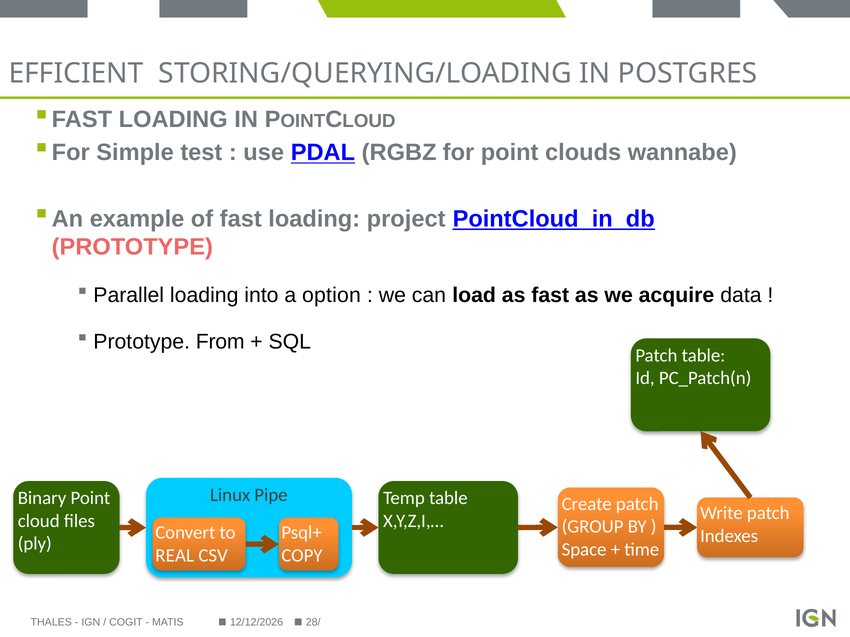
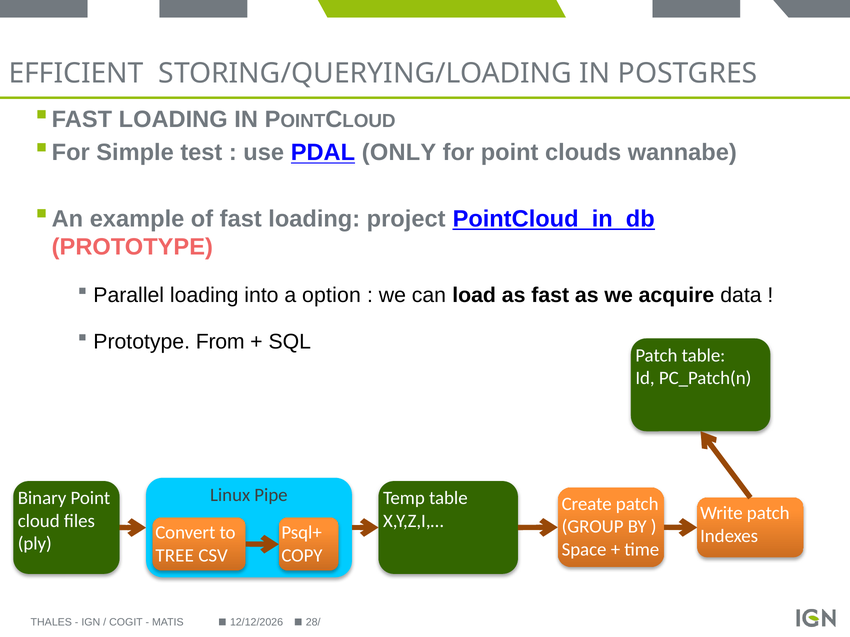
RGBZ: RGBZ -> ONLY (399, 153)
REAL: REAL -> TREE (175, 556)
